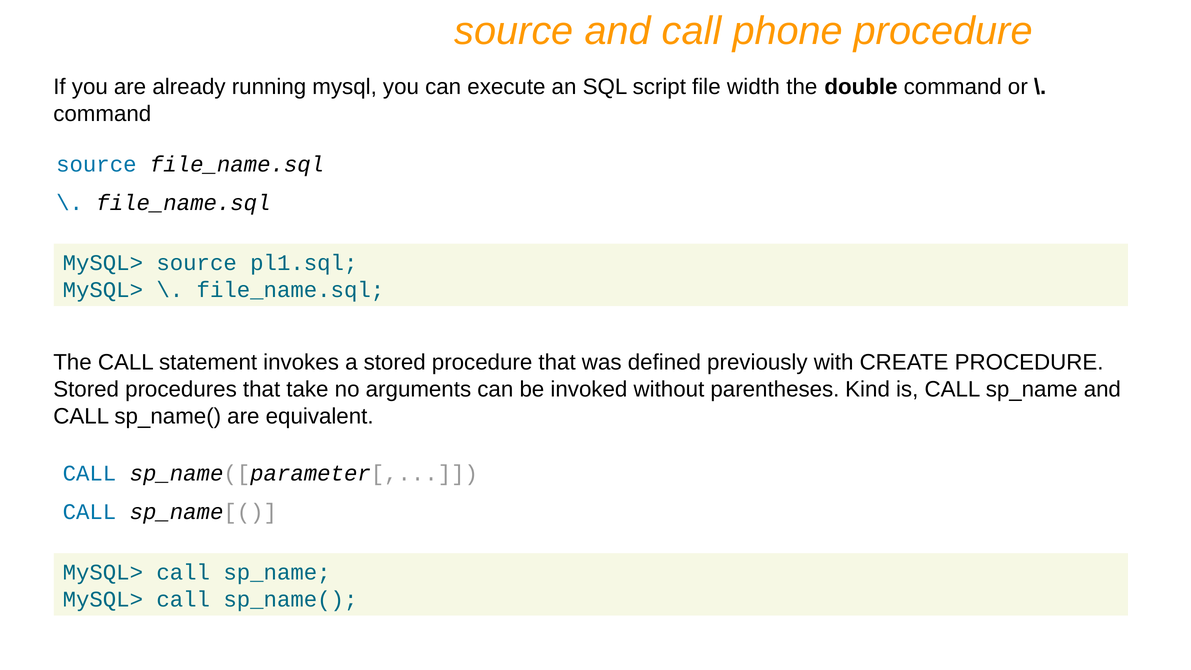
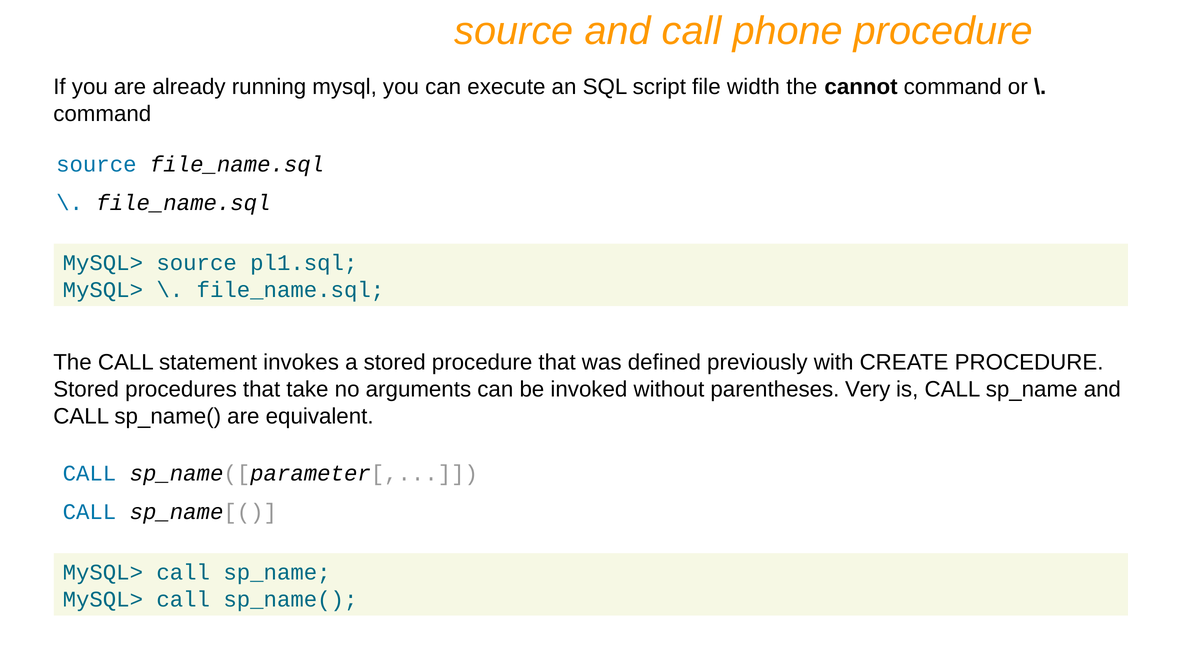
double: double -> cannot (861, 87)
Kind: Kind -> Very (868, 389)
